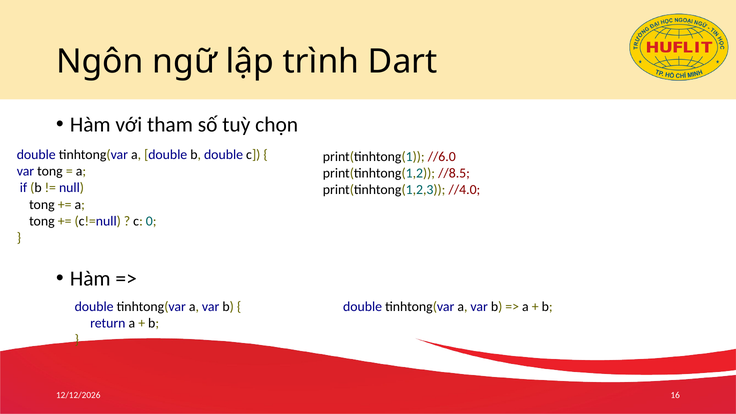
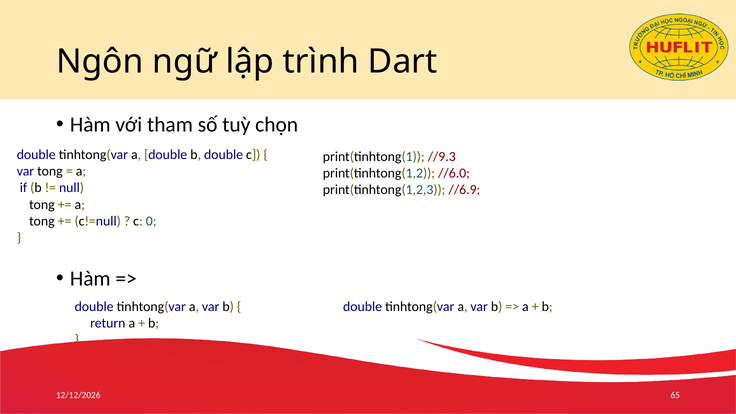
//6.0: //6.0 -> //9.3 (442, 157)
//8.5: //8.5 -> //6.0 (454, 173)
//4.0: //4.0 -> //6.9 (464, 190)
16: 16 -> 65 (675, 395)
